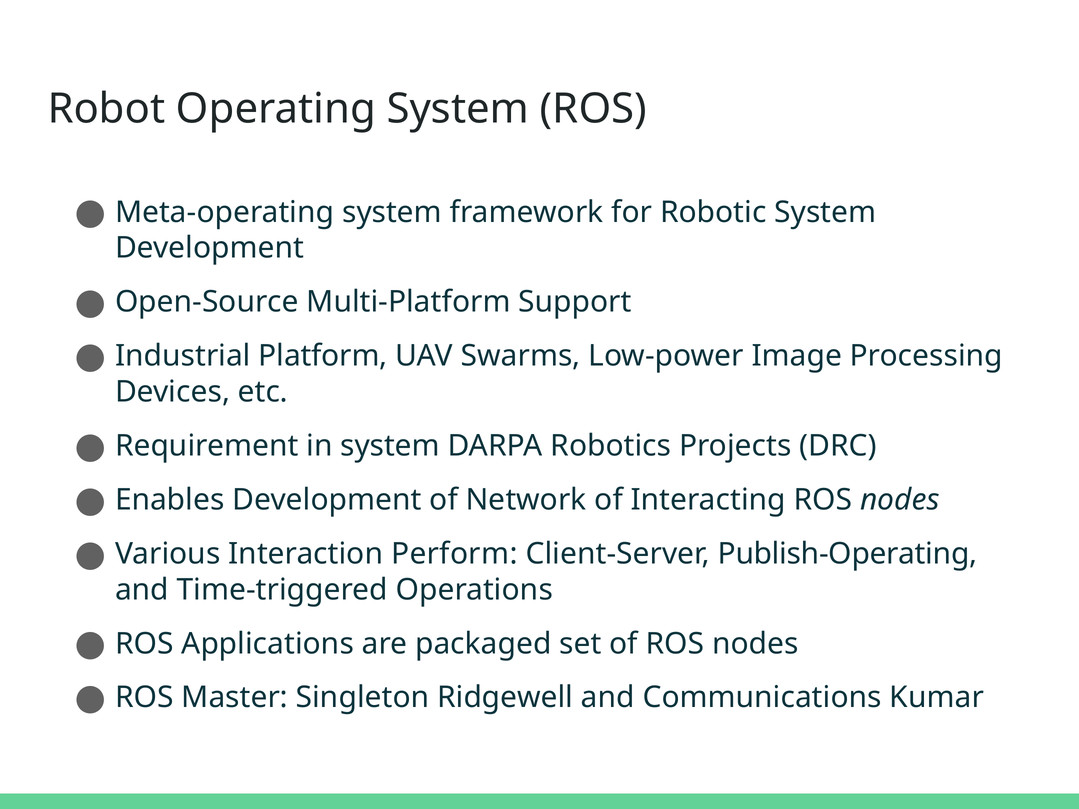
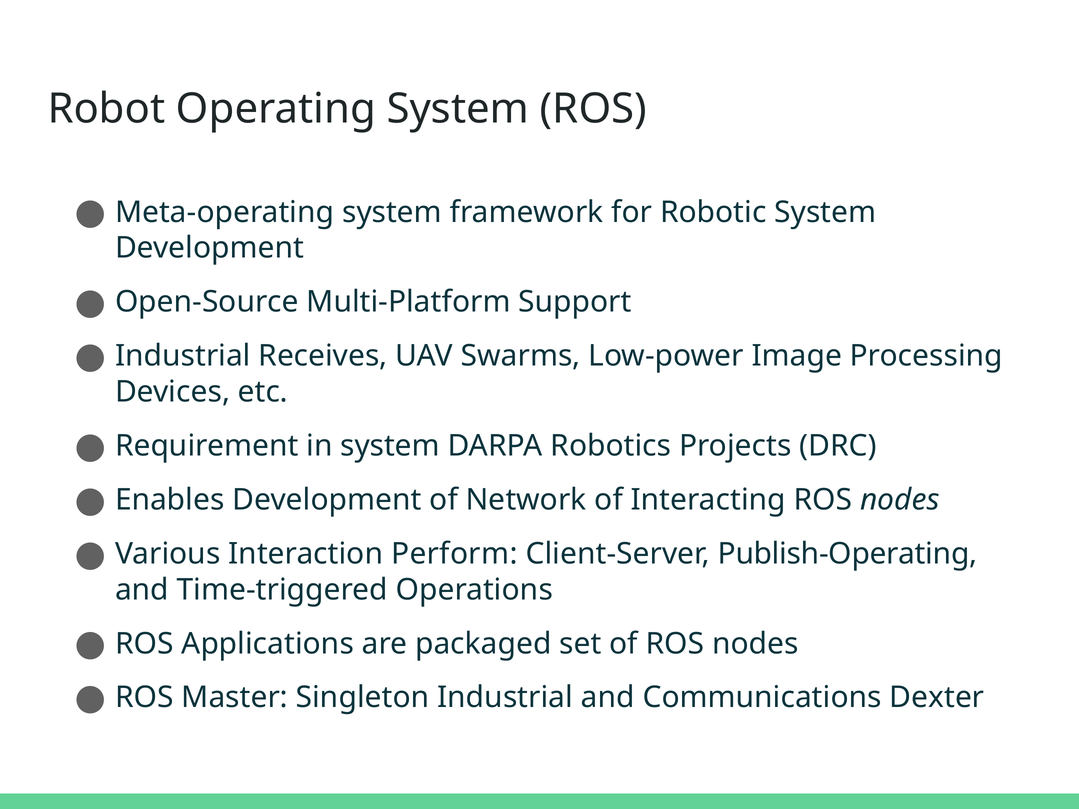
Platform: Platform -> Receives (323, 356)
Singleton Ridgewell: Ridgewell -> Industrial (505, 698)
Kumar: Kumar -> Dexter (937, 698)
